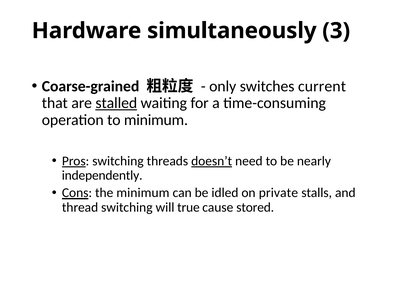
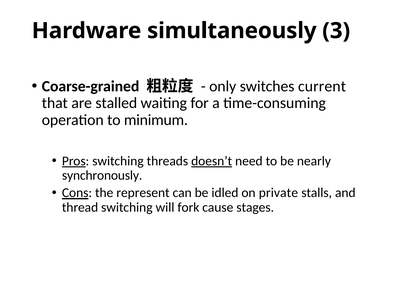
stalled underline: present -> none (116, 103)
independently: independently -> synchronously (102, 176)
the minimum: minimum -> represent (143, 193)
true: true -> fork (188, 207)
stored: stored -> stages (255, 207)
